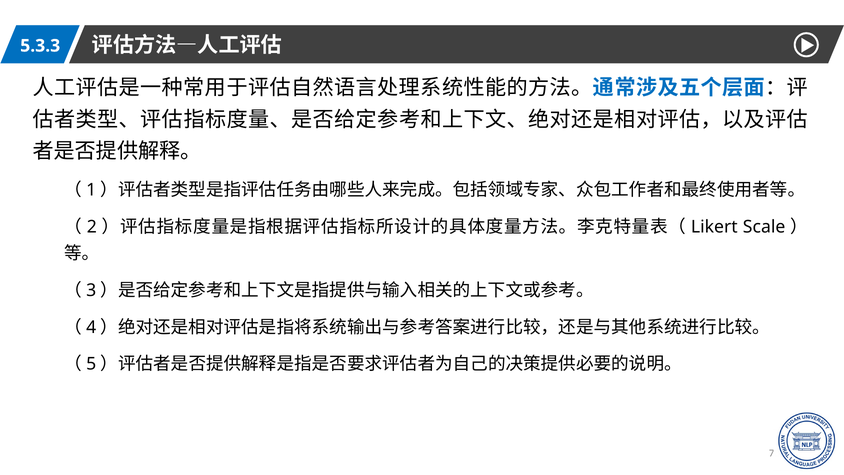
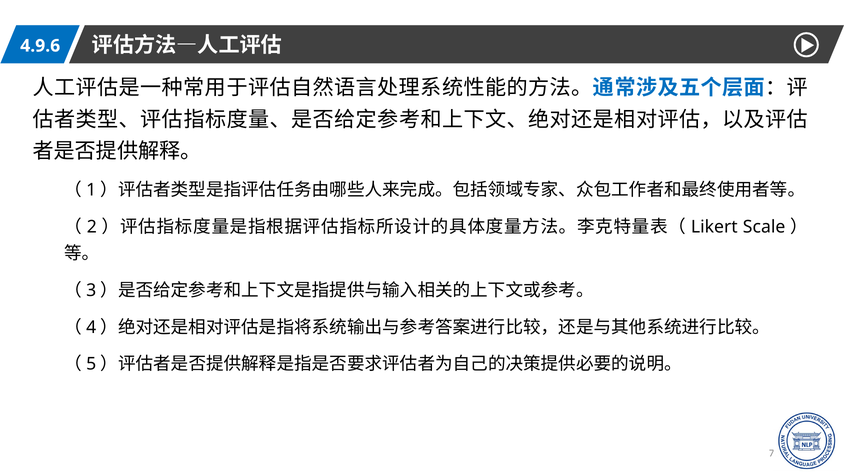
5.3.3: 5.3.3 -> 4.9.6 (40, 46)
